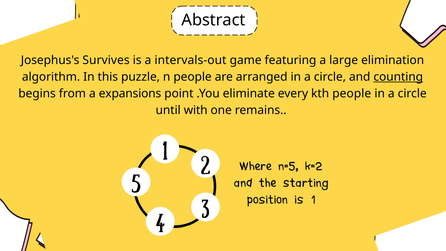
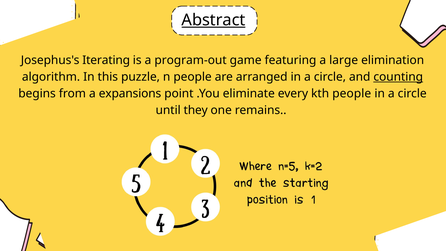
Abstract underline: none -> present (214, 20)
Survives: Survives -> Iterating (106, 60)
intervals-out: intervals-out -> program-out (191, 60)
with: with -> they (196, 110)
